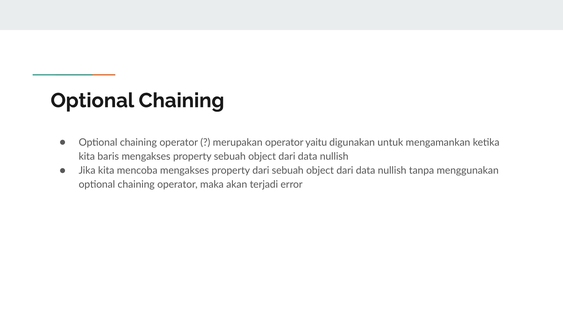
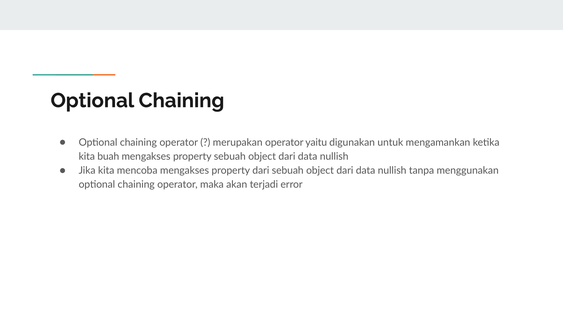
baris: baris -> buah (108, 156)
